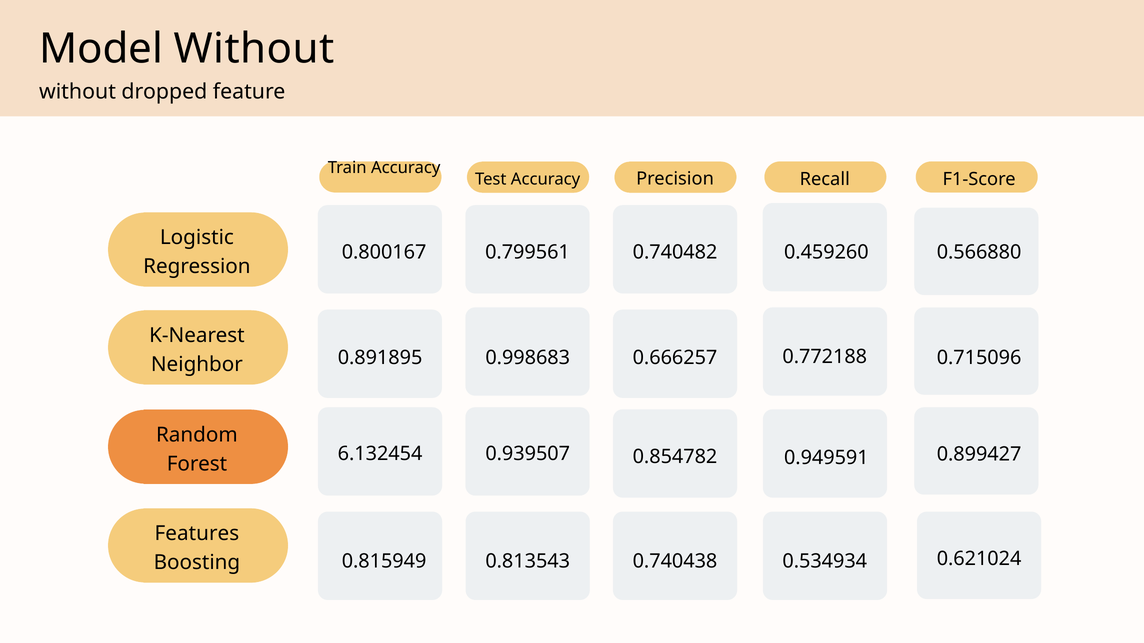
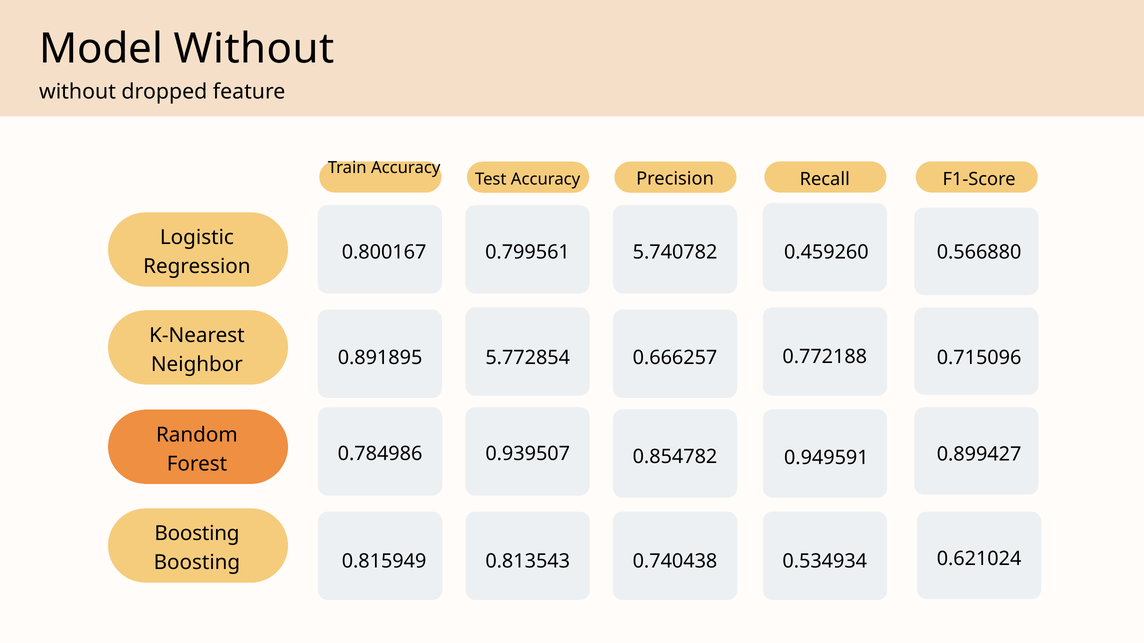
0.740482: 0.740482 -> 5.740782 (675, 252)
0.998683: 0.998683 -> 5.772854 (528, 358)
6.132454: 6.132454 -> 0.784986 (380, 454)
Features: Features -> Boosting (197, 534)
